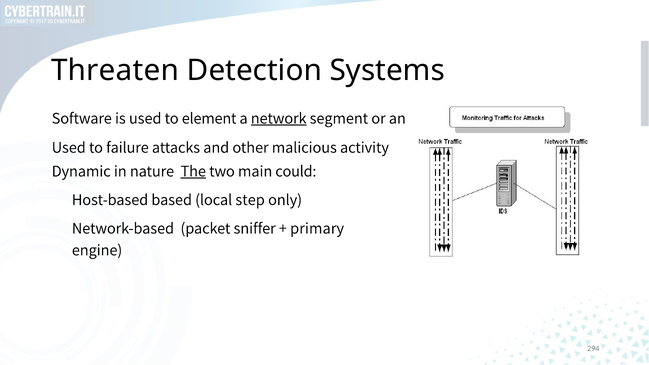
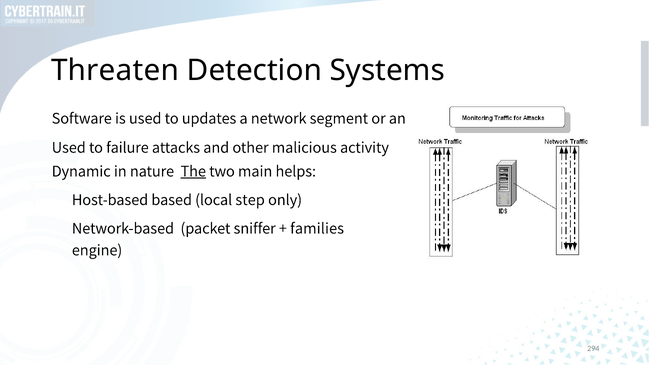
element: element -> updates (209, 118)
network underline: present -> none (279, 118)
could: could -> helps (296, 171)
primary: primary -> families (317, 228)
